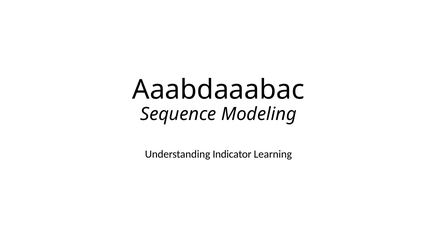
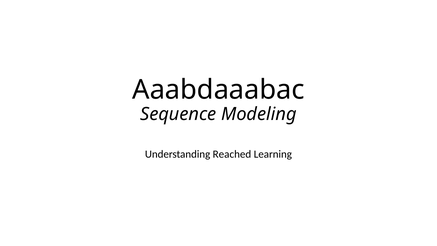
Indicator: Indicator -> Reached (232, 154)
